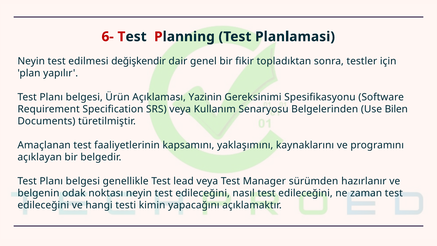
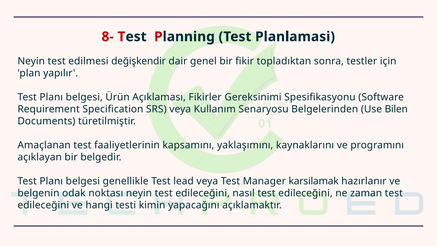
6-: 6- -> 8- (108, 37)
Yazinin: Yazinin -> Fikirler (205, 97)
sürümden: sürümden -> karsilamak (314, 181)
